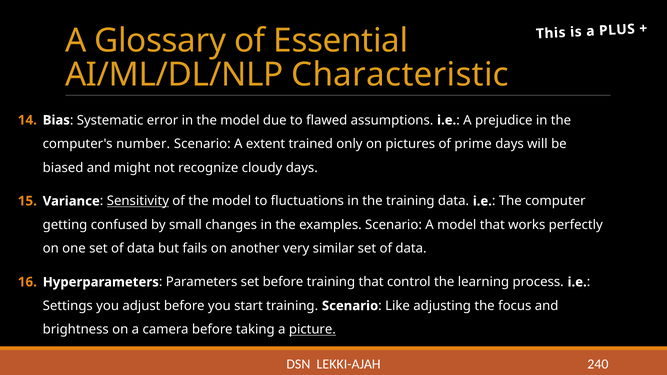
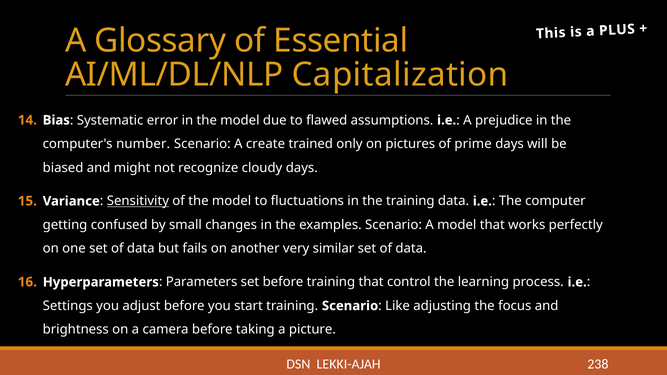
Characteristic: Characteristic -> Capitalization (400, 75)
extent: extent -> create (266, 144)
picture underline: present -> none (312, 330)
240: 240 -> 238 (598, 364)
